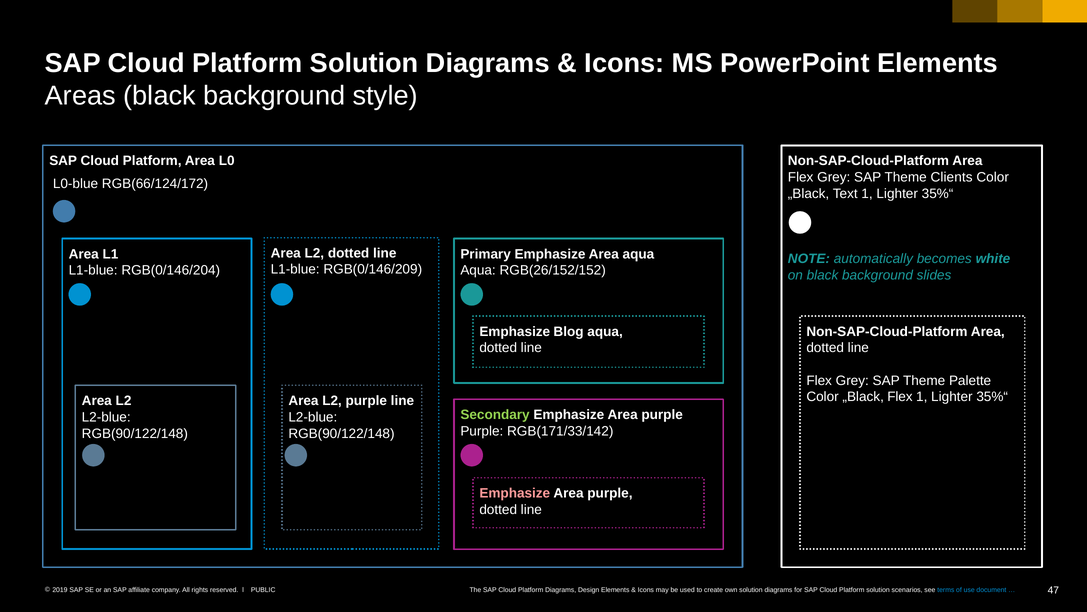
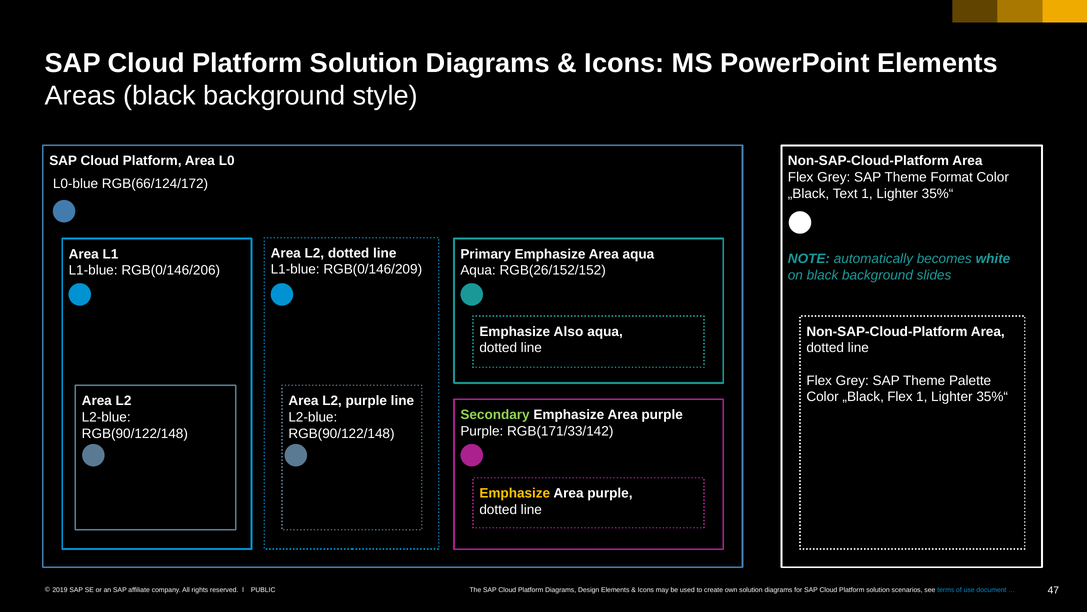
Clients: Clients -> Format (952, 177)
RGB(0/146/204: RGB(0/146/204 -> RGB(0/146/206 (171, 270)
Blog: Blog -> Also (568, 331)
Emphasize colour: pink -> yellow (515, 493)
